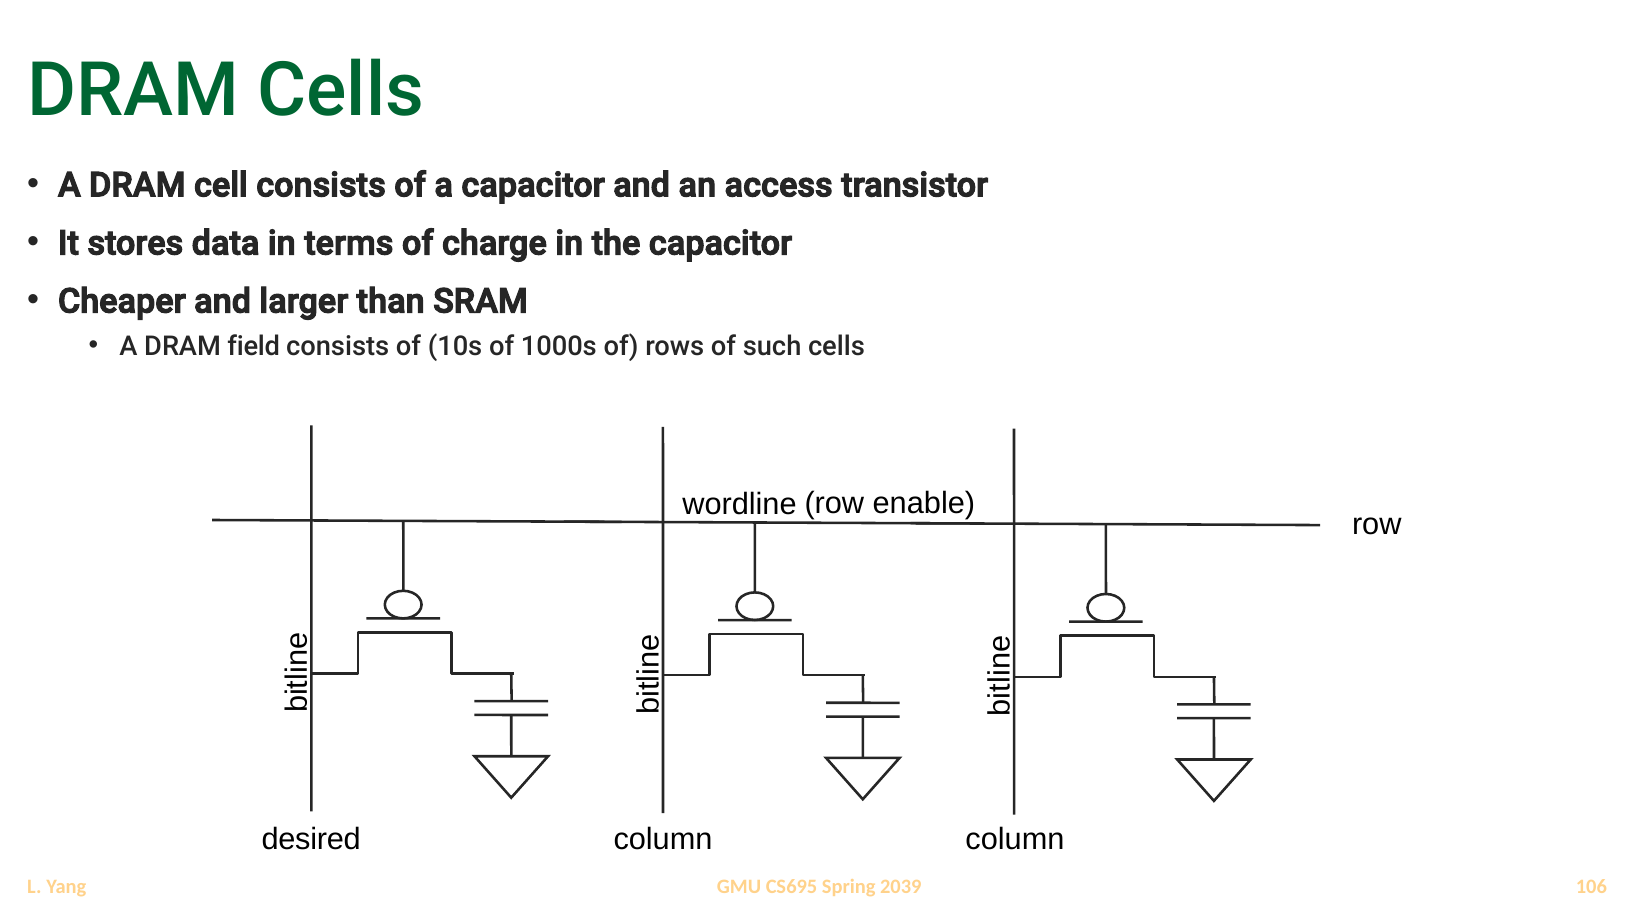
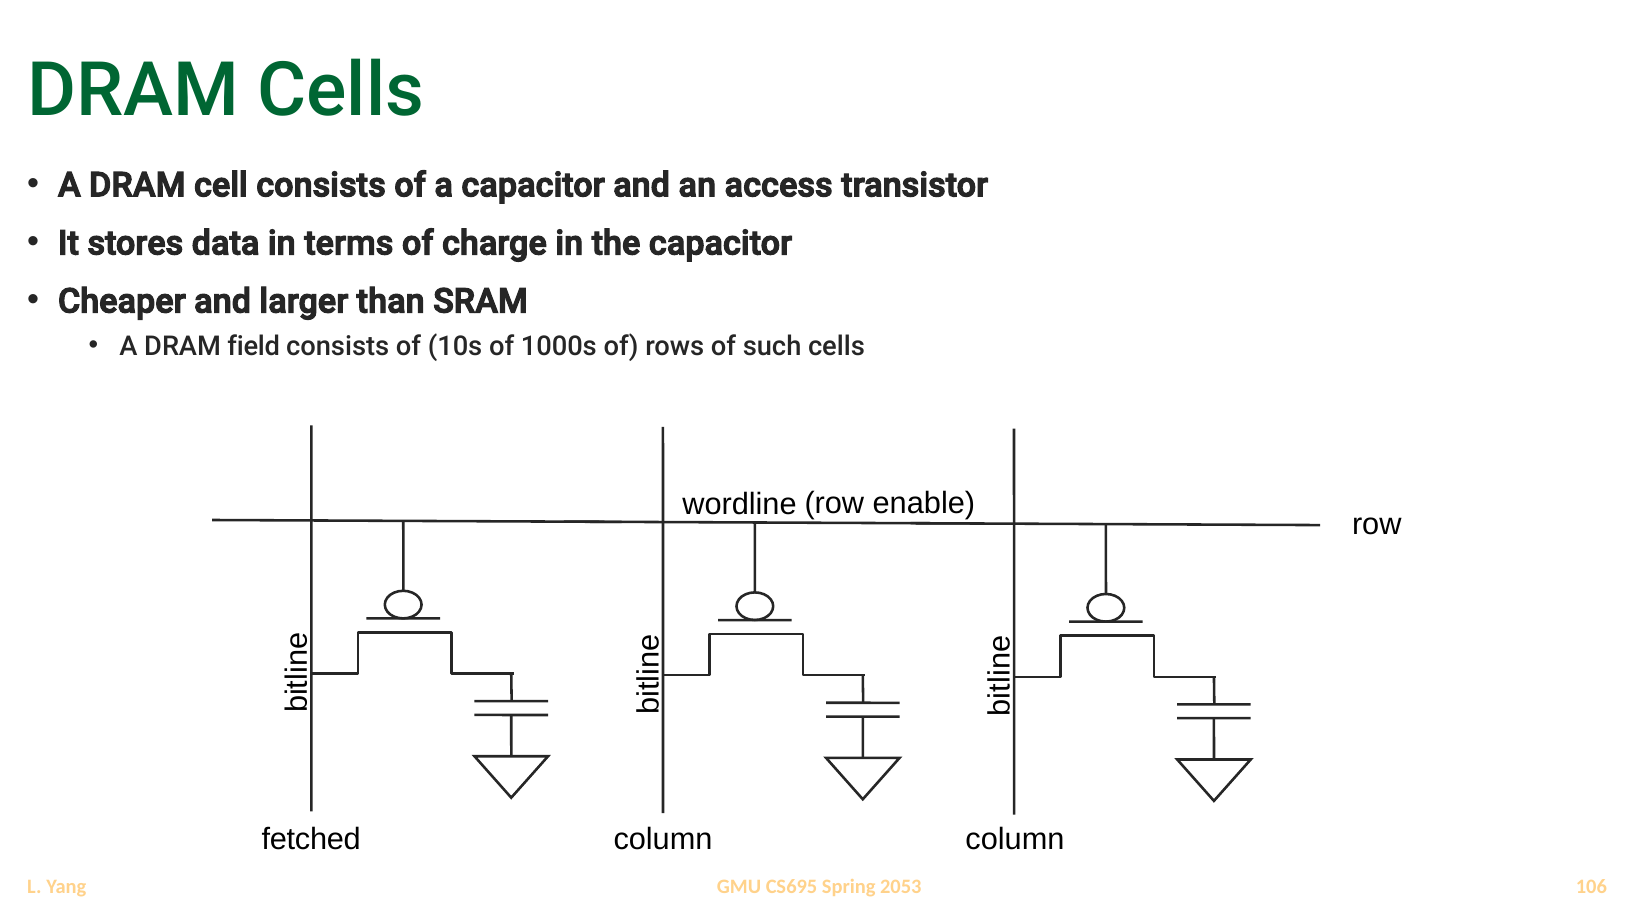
desired: desired -> fetched (311, 840)
2039: 2039 -> 2053 (901, 886)
